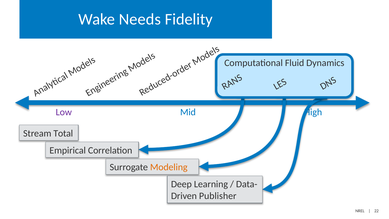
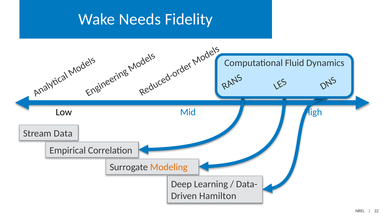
Low colour: purple -> black (64, 112)
Total: Total -> Data (63, 133)
Publisher: Publisher -> Hamilton (218, 196)
